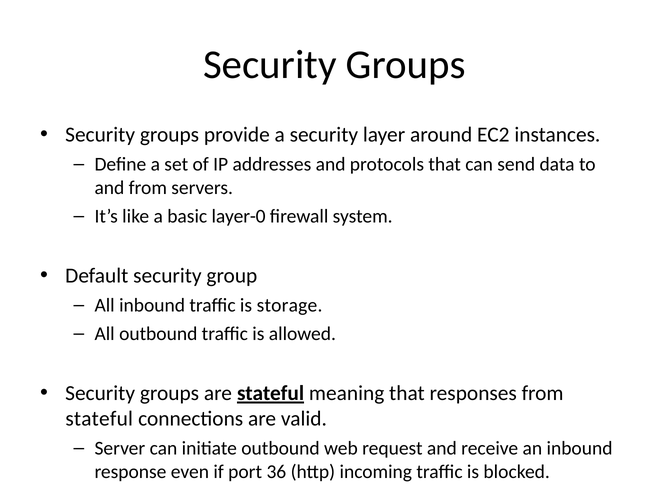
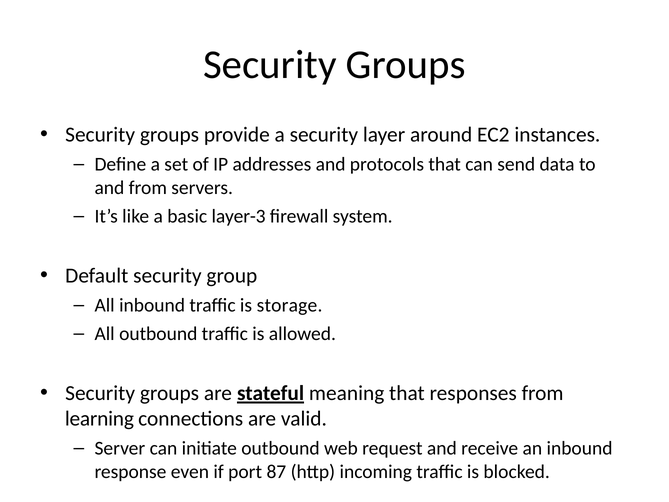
layer-0: layer-0 -> layer-3 (239, 216)
stateful: stateful -> learning (99, 419)
36: 36 -> 87 (276, 472)
